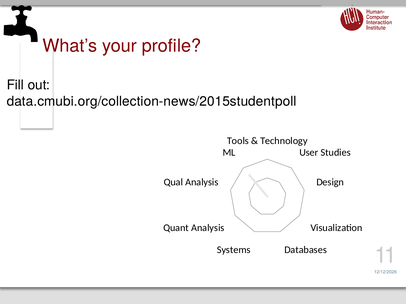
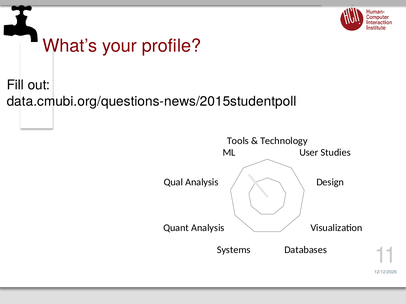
data.cmubi.org/collection-news/2015studentpoll: data.cmubi.org/collection-news/2015studentpoll -> data.cmubi.org/questions-news/2015studentpoll (152, 102)
